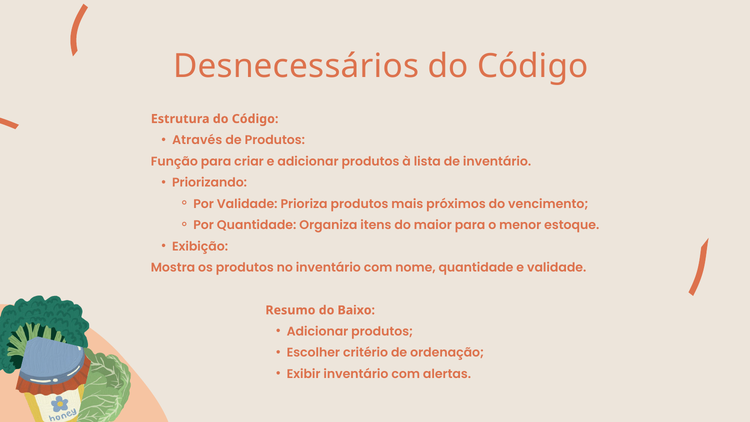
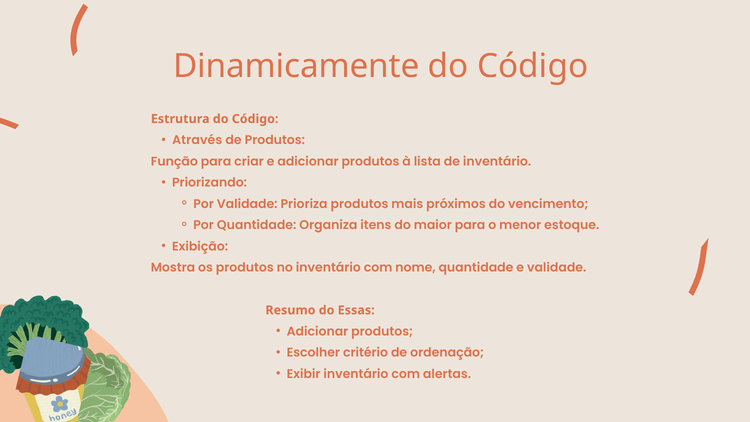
Desnecessários: Desnecessários -> Dinamicamente (296, 66)
Baixo: Baixo -> Essas (356, 310)
